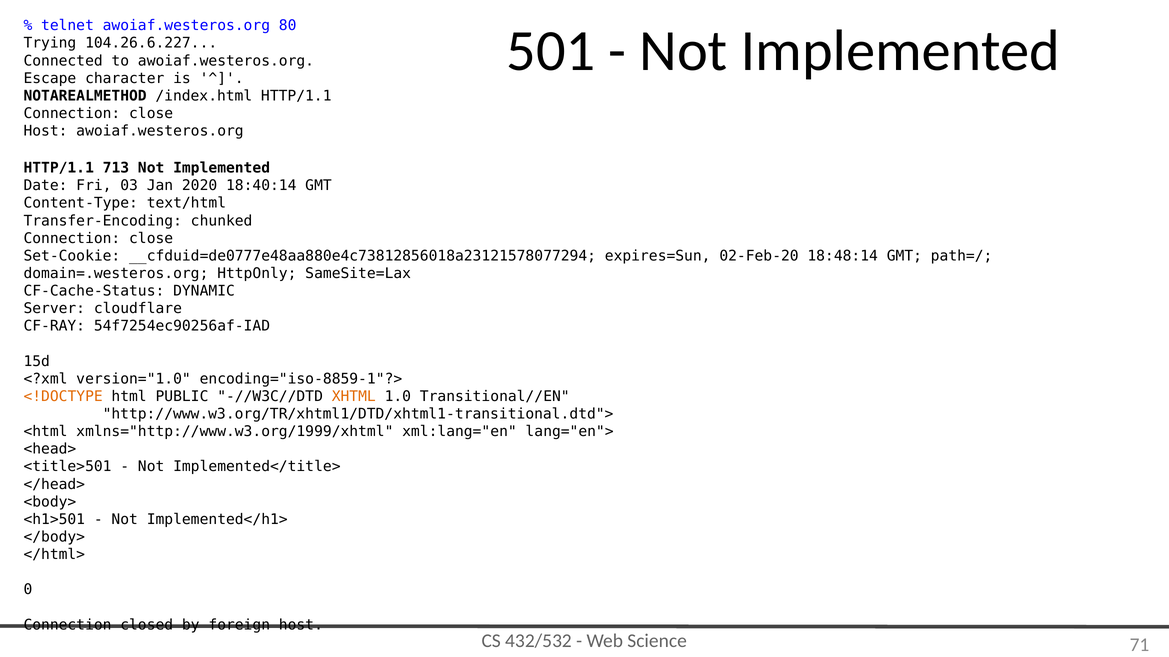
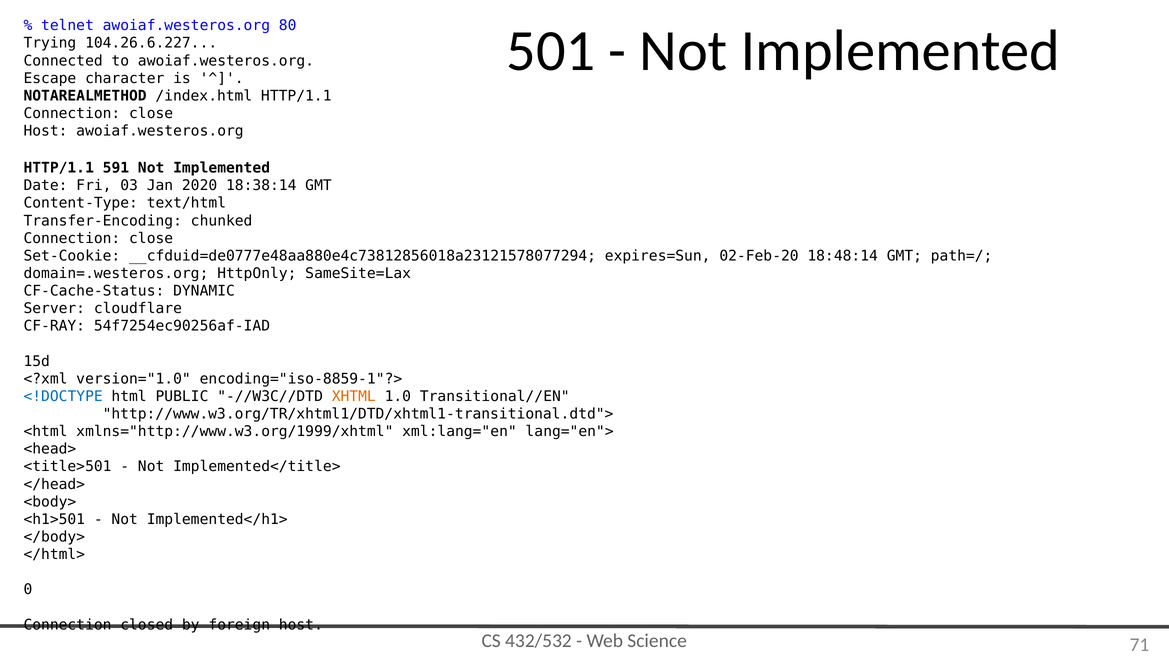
713: 713 -> 591 (116, 168)
18:40:14: 18:40:14 -> 18:38:14 (261, 186)
<!DOCTYPE colour: orange -> blue (63, 397)
